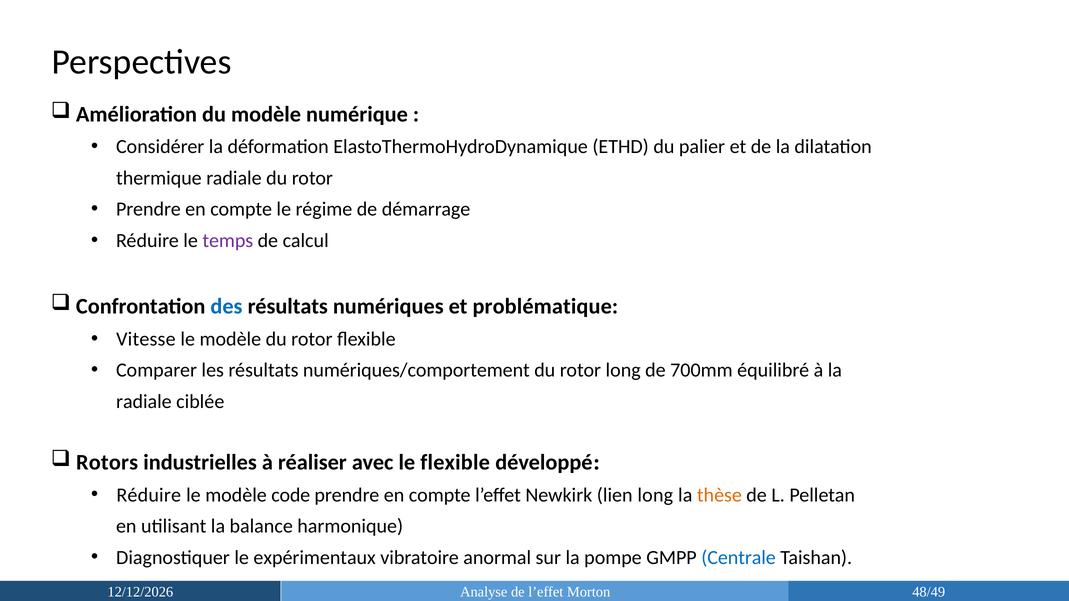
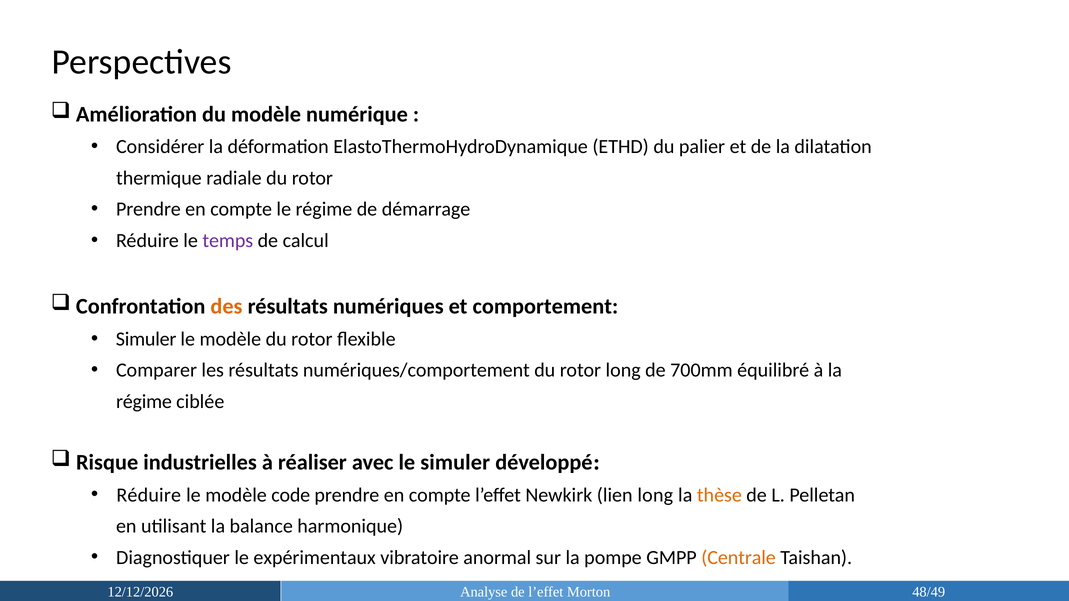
des colour: blue -> orange (226, 307)
problématique: problématique -> comportement (545, 307)
Vitesse: Vitesse -> Simuler (146, 339)
radiale: radiale -> régime (144, 402)
Rotors: Rotors -> Risque (107, 463)
le flexible: flexible -> simuler (455, 463)
Centrale colour: blue -> orange (739, 558)
